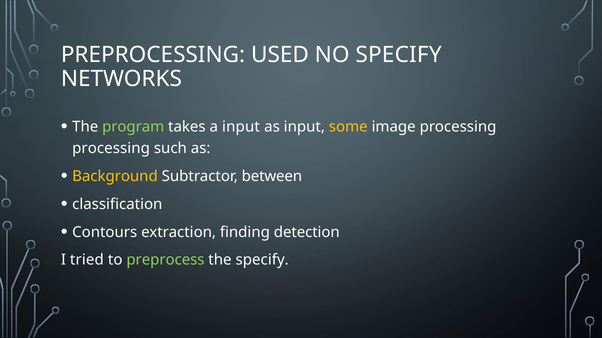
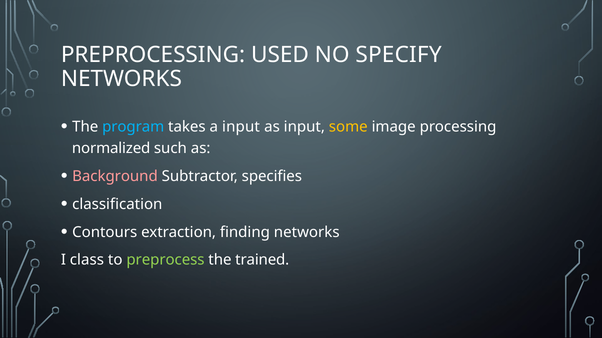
program colour: light green -> light blue (133, 127)
processing: processing -> normalized (111, 149)
Background colour: yellow -> pink (115, 177)
between: between -> specifies (272, 177)
finding detection: detection -> networks (307, 233)
tried: tried -> class (87, 260)
the specify: specify -> trained (262, 260)
